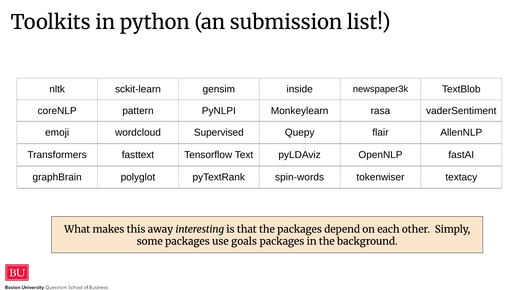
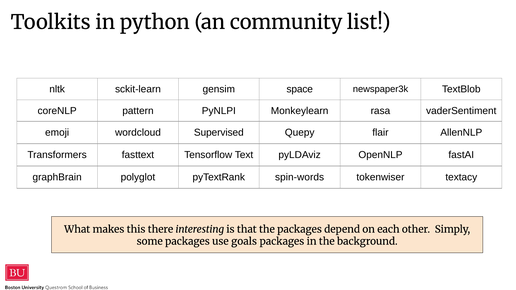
submission: submission -> community (286, 22)
inside: inside -> space (300, 89)
away: away -> there (160, 230)
